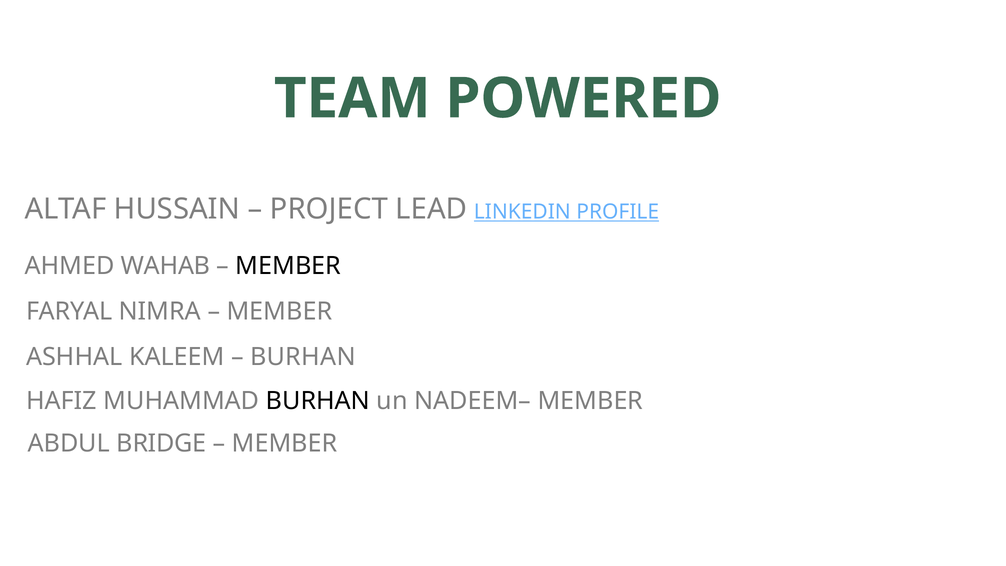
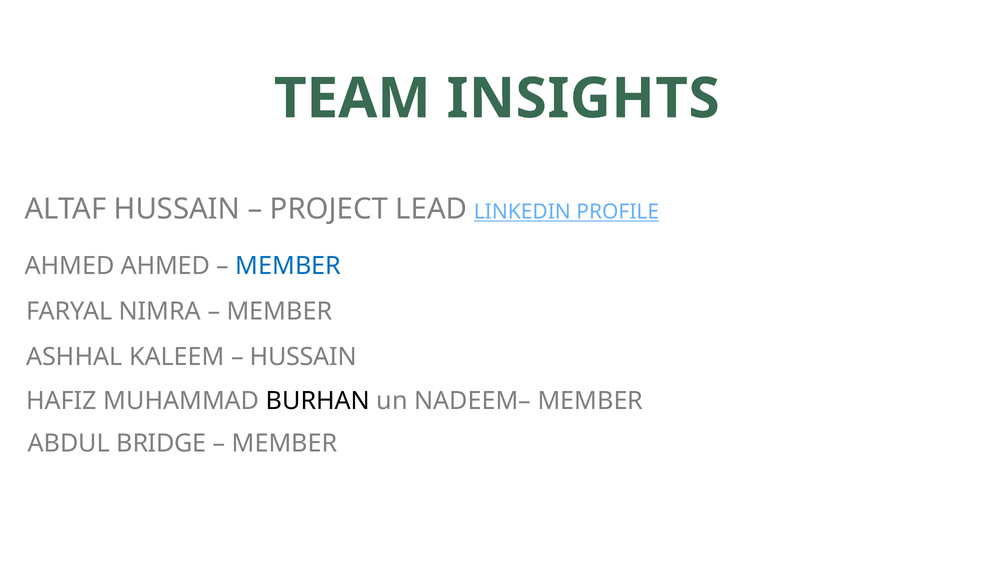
POWERED: POWERED -> INSIGHTS (583, 99)
AHMED WAHAB: WAHAB -> AHMED (165, 266)
MEMBER colour: black -> blue (288, 266)
BURHAN: BURHAN -> HUSSAIN (303, 357)
